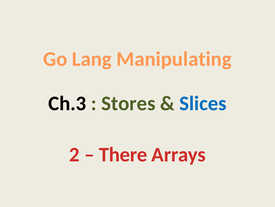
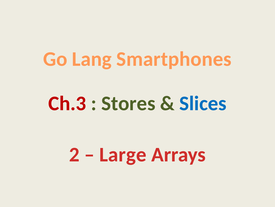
Manipulating: Manipulating -> Smartphones (174, 59)
Ch.3 colour: black -> red (67, 103)
There: There -> Large (123, 154)
